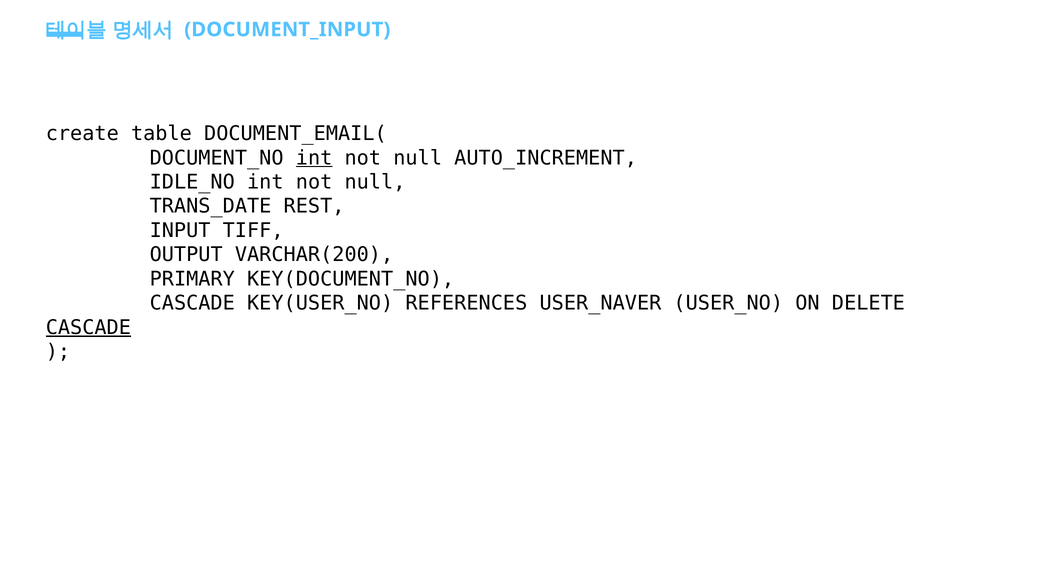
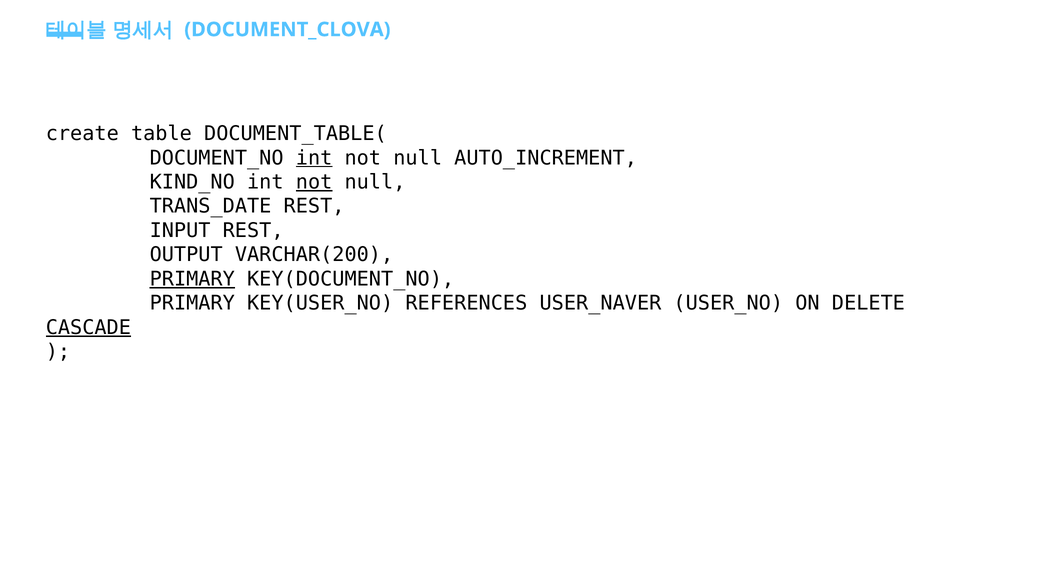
DOCUMENT_INPUT: DOCUMENT_INPUT -> DOCUMENT_CLOVA (287, 30)
DOCUMENT_EMAIL(: DOCUMENT_EMAIL( -> DOCUMENT_TABLE( (295, 134)
IDLE_NO: IDLE_NO -> KIND_NO (192, 182)
not underline: none -> present (314, 182)
INPUT TIFF: TIFF -> REST (253, 231)
PRIMARY underline: none -> present (192, 279)
CASCADE: CASCADE -> PRIMARY (192, 304)
